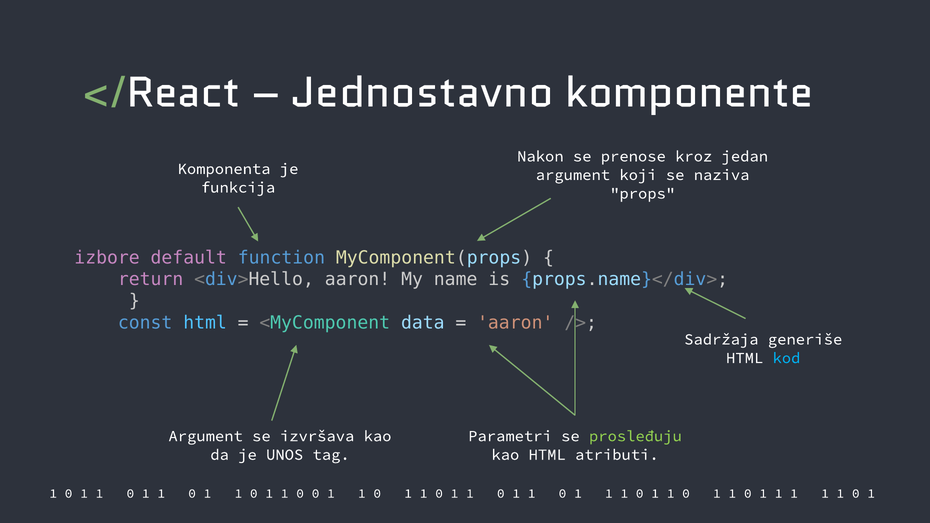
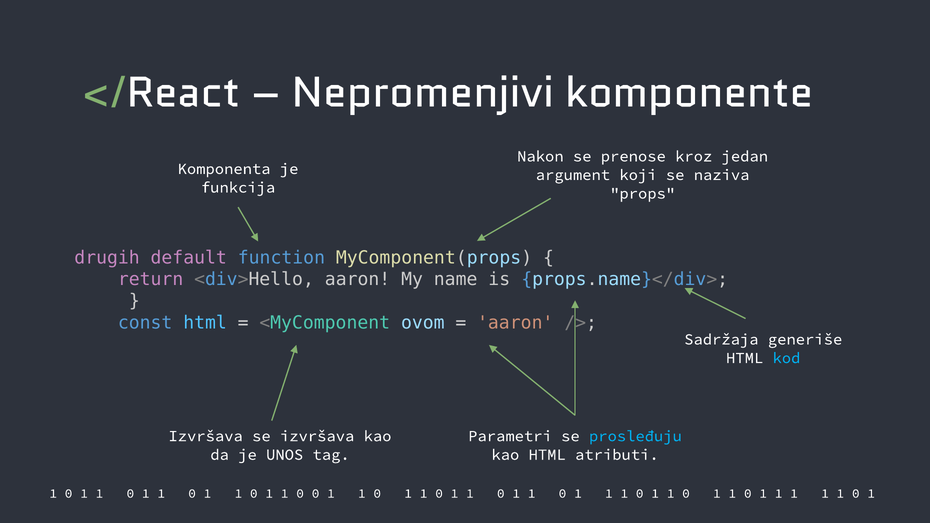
Jednostavno: Jednostavno -> Nepromenjivi (423, 93)
izbore: izbore -> drugih (107, 258)
data: data -> ovom (423, 323)
Argument: Argument -> Izvršava (206, 436)
prosleđuju colour: light green -> light blue (635, 436)
